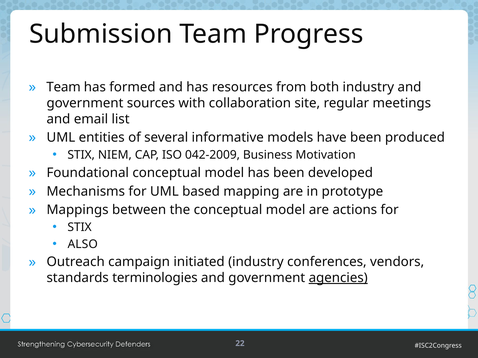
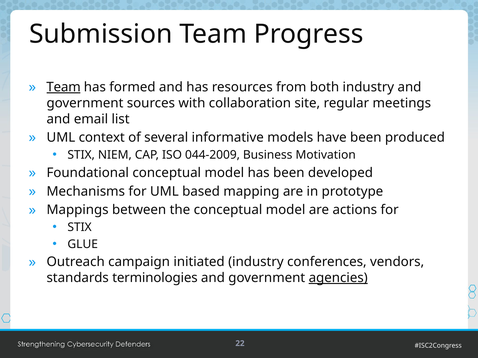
Team underline: none -> present (64, 87)
entities: entities -> context (102, 138)
042-2009: 042-2009 -> 044-2009 (212, 155)
ALSO: ALSO -> GLUE (83, 244)
